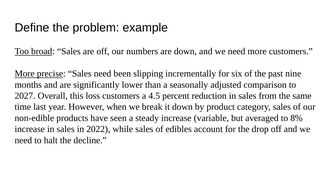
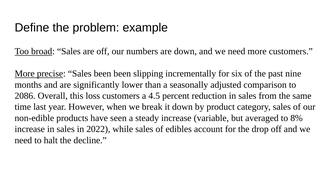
Sales need: need -> been (103, 74)
2027: 2027 -> 2086 (25, 96)
